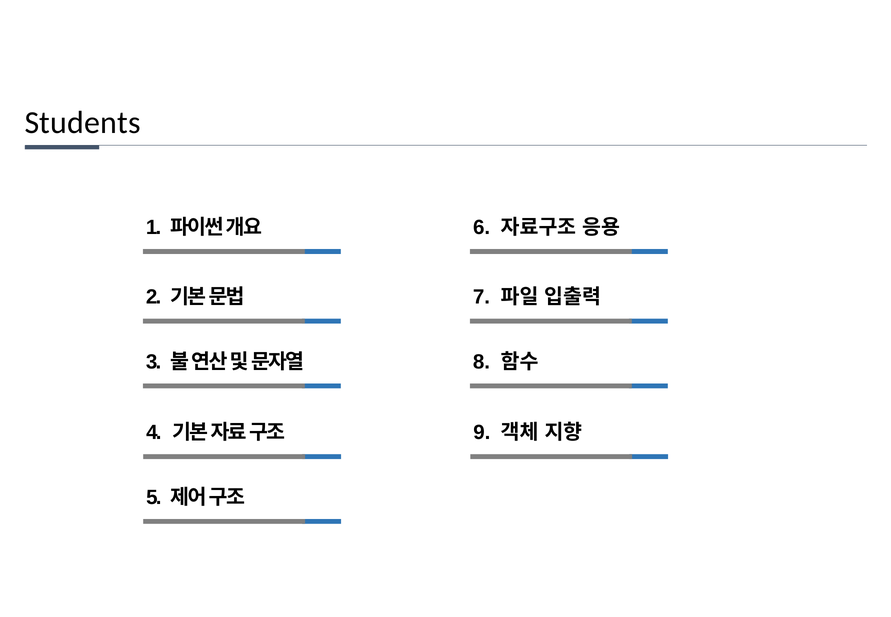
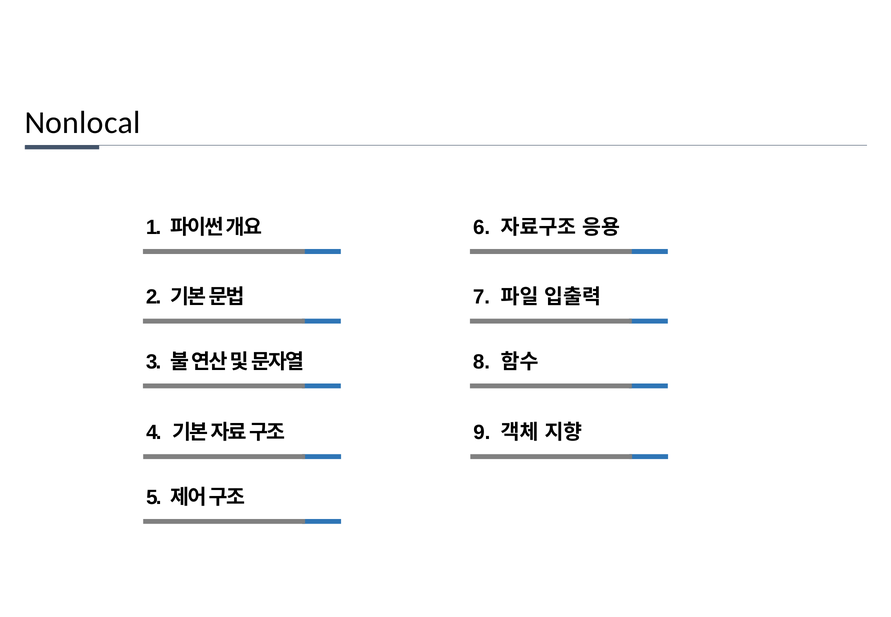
Students: Students -> Nonlocal (83, 123)
